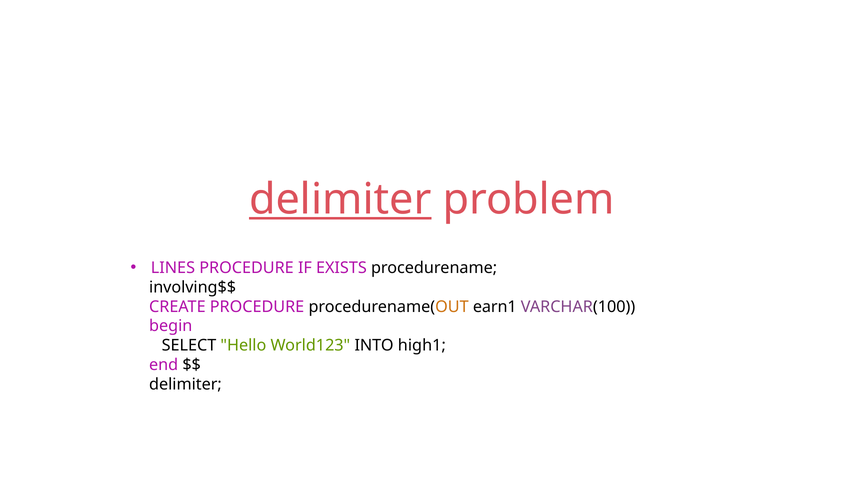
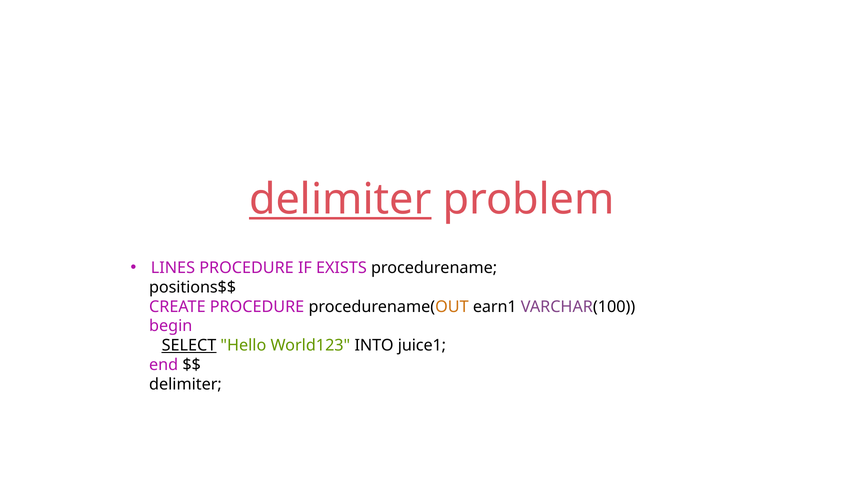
involving$$: involving$$ -> positions$$ (193, 287)
SELECT underline: none -> present (189, 346)
high1: high1 -> juice1 (422, 346)
